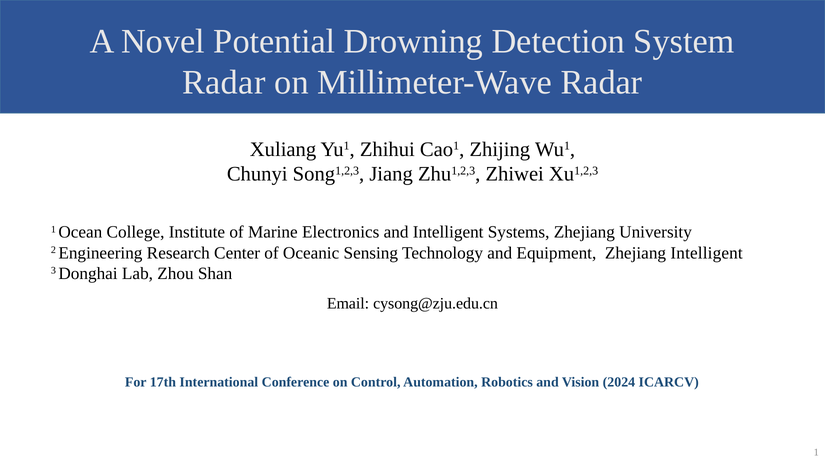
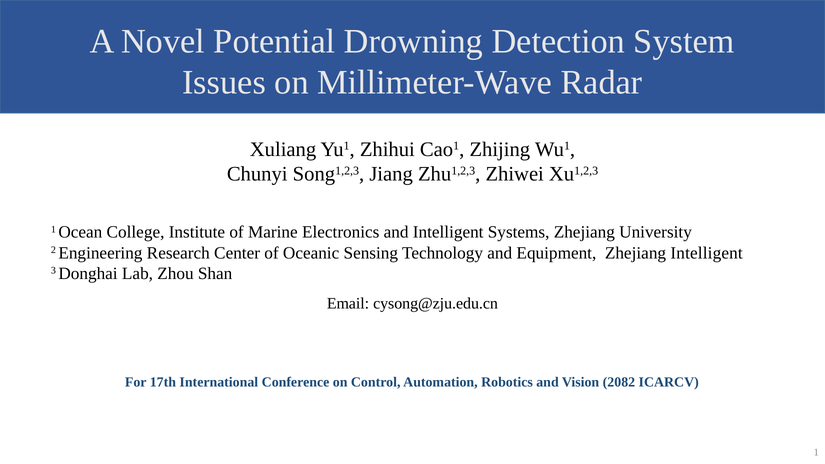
Radar: Radar -> Issues (224, 82)
2024: 2024 -> 2082 (619, 382)
